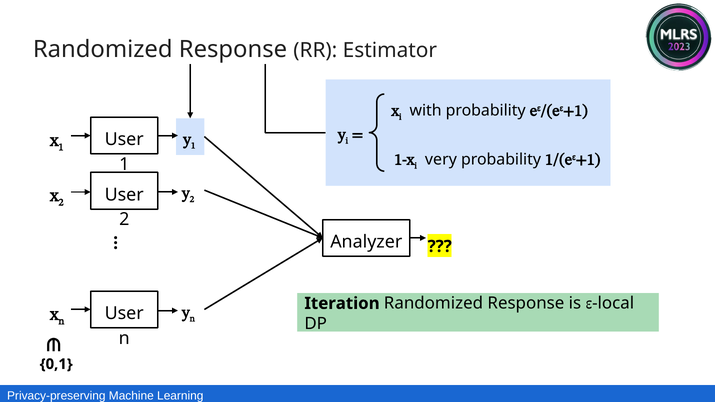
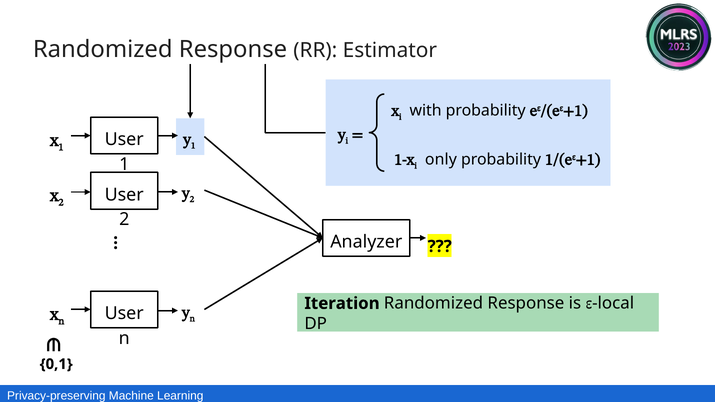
very: very -> only (441, 159)
